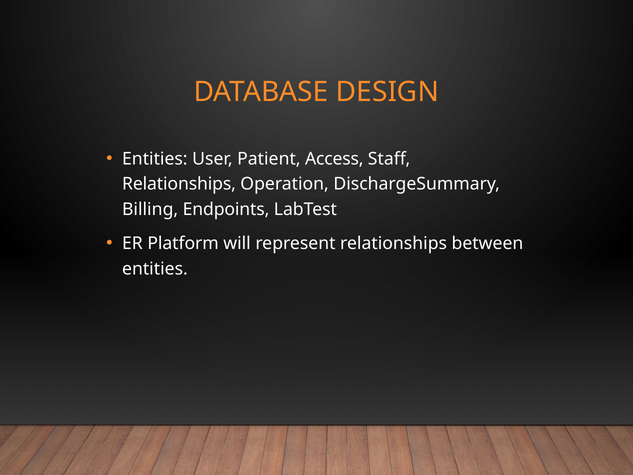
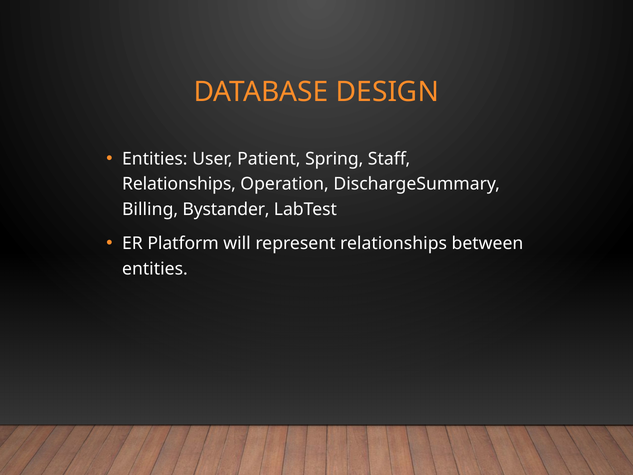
Access: Access -> Spring (334, 159)
Endpoints: Endpoints -> Bystander (226, 209)
